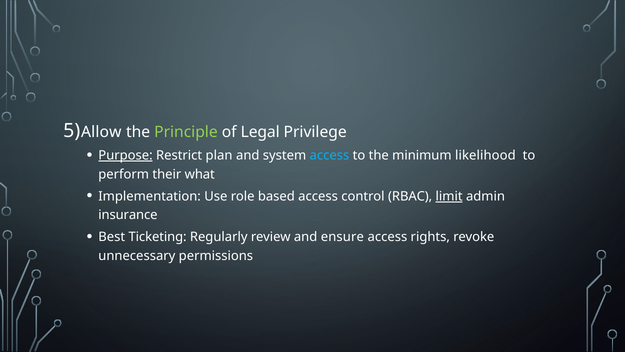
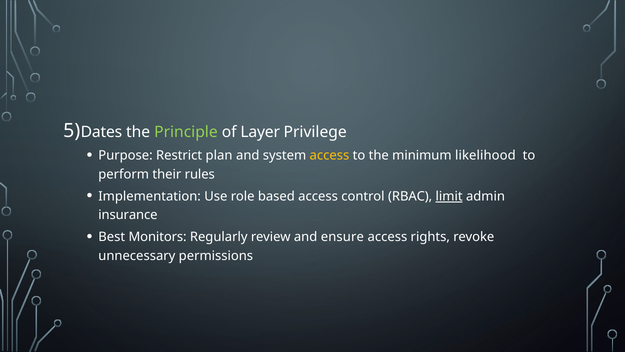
Allow: Allow -> Dates (101, 132)
Legal: Legal -> Layer (260, 132)
Purpose underline: present -> none (126, 155)
access colour: light blue -> yellow (329, 155)
what: what -> rules (200, 174)
Ticketing: Ticketing -> Monitors (158, 237)
